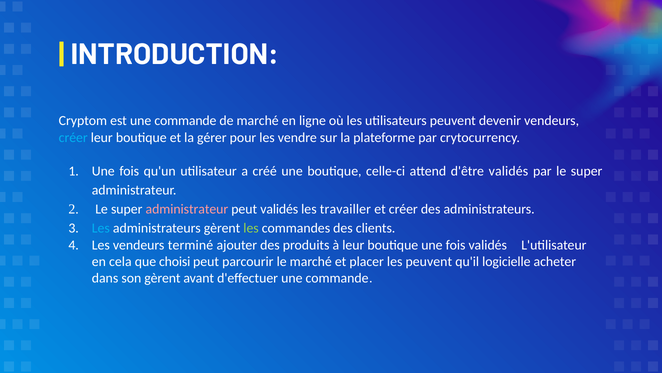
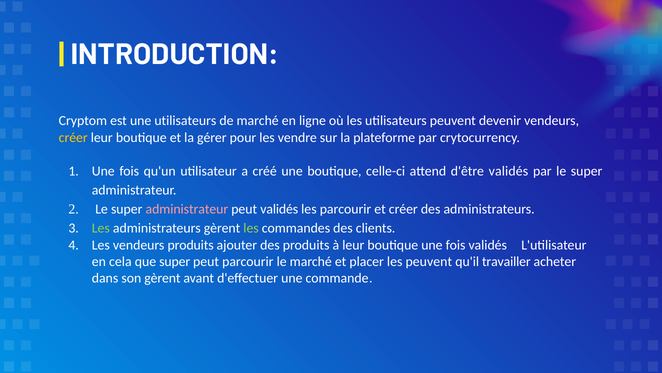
est une commande: commande -> utilisateurs (185, 121)
créer colour: light blue -> yellow (73, 137)
les travailler: travailler -> parcourir (346, 209)
Les colour: light blue -> light green (101, 228)
vendeurs terminé: terminé -> produits (191, 245)
que choisi: choisi -> super (175, 261)
logicielle: logicielle -> travailler (506, 261)
